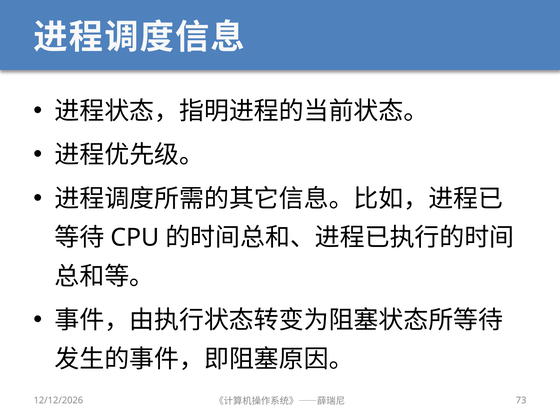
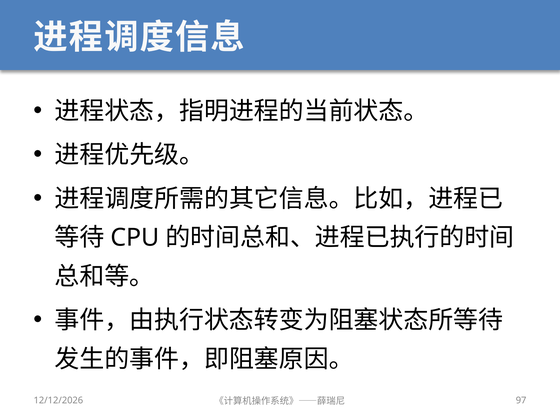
73: 73 -> 97 (521, 400)
